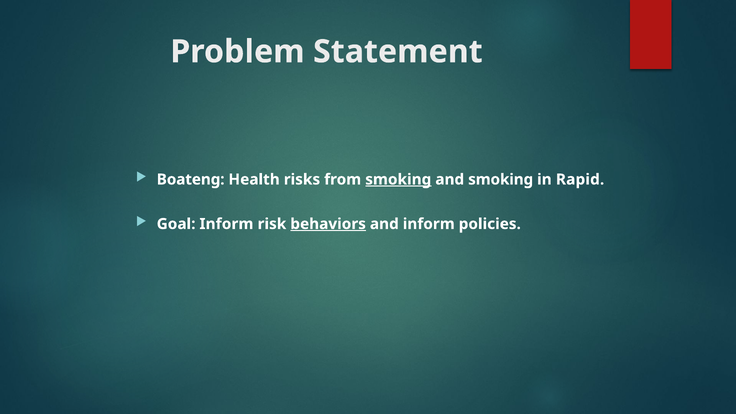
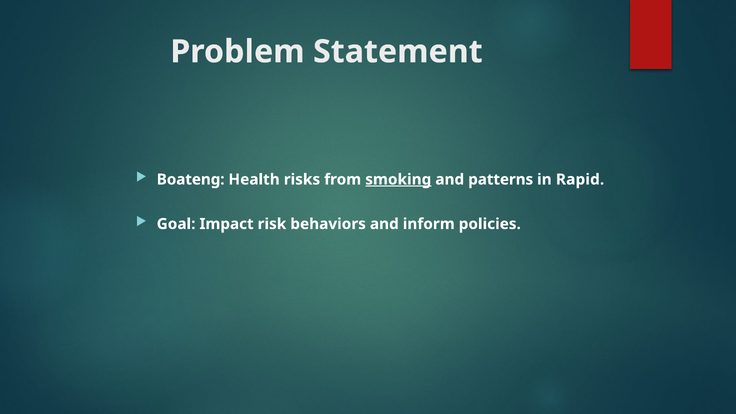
and smoking: smoking -> patterns (501, 179)
Goal Inform: Inform -> Impact (227, 224)
behaviors underline: present -> none (328, 224)
